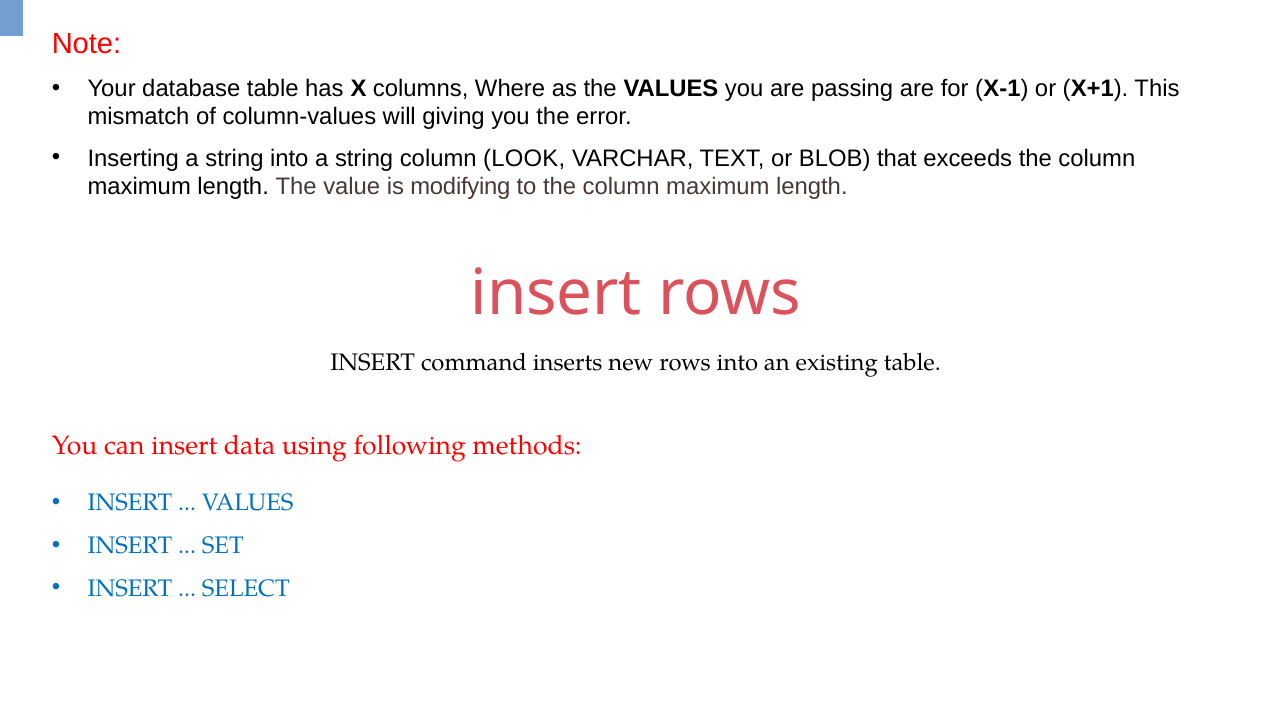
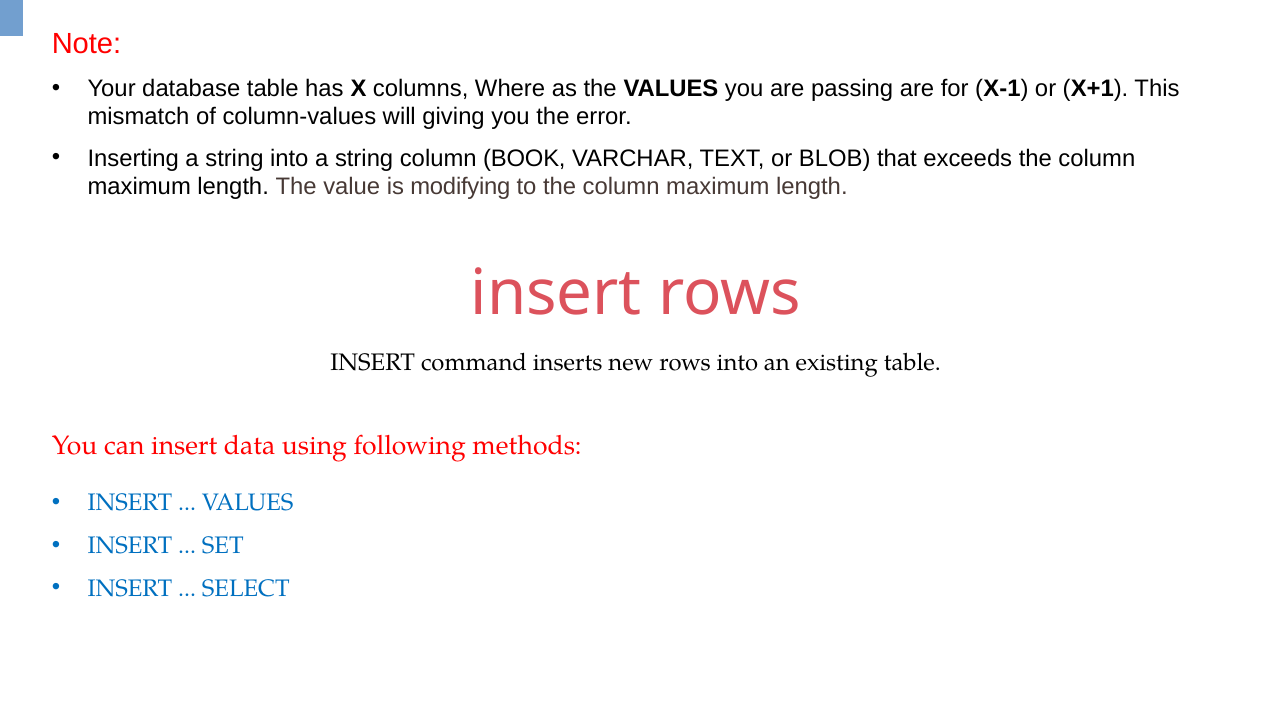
LOOK: LOOK -> BOOK (524, 158)
